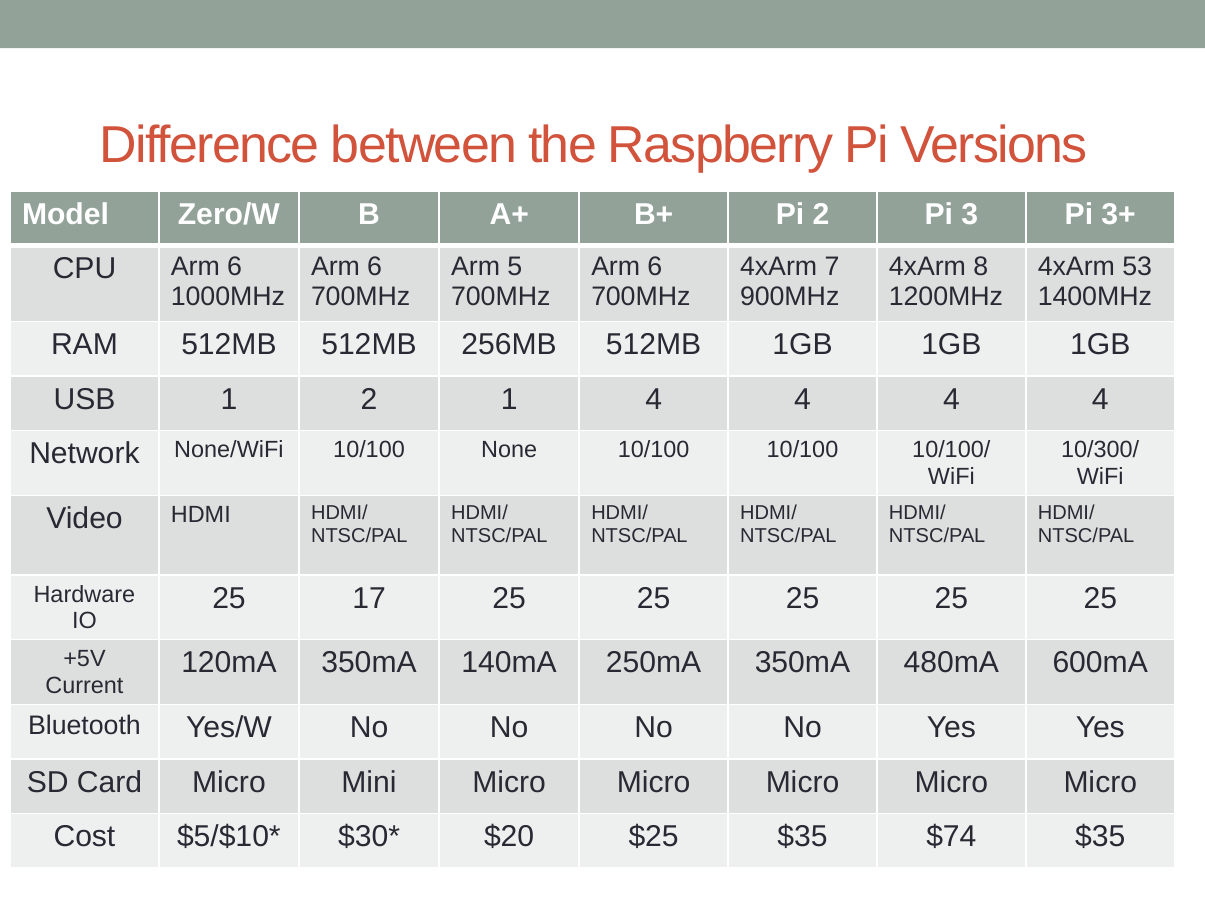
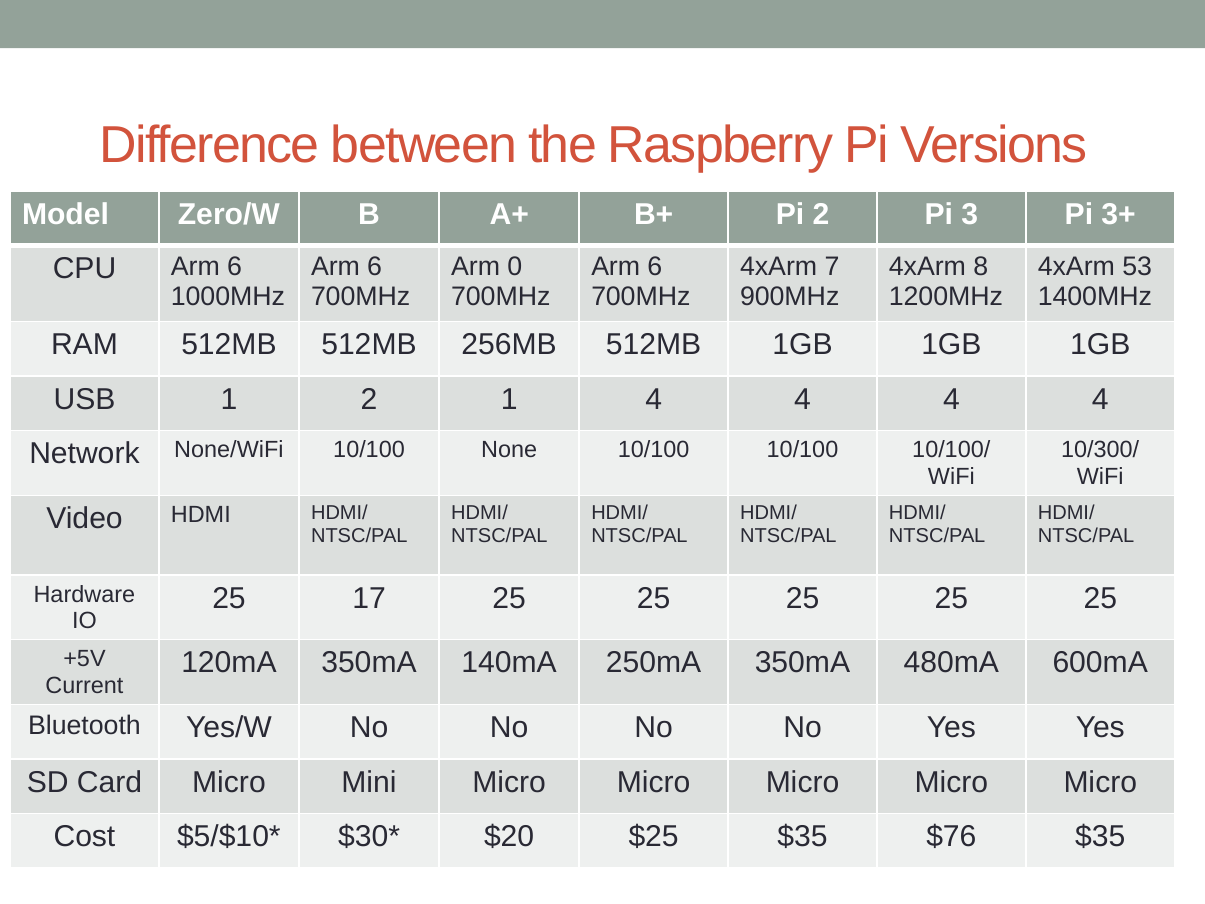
5: 5 -> 0 (515, 267)
$74: $74 -> $76 (951, 837)
